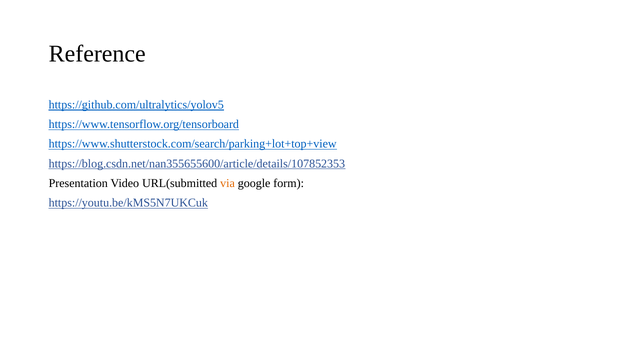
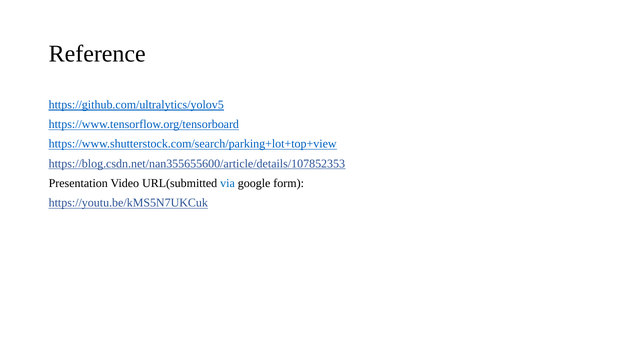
via colour: orange -> blue (228, 183)
